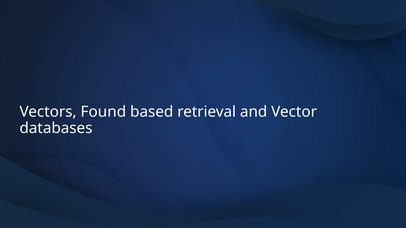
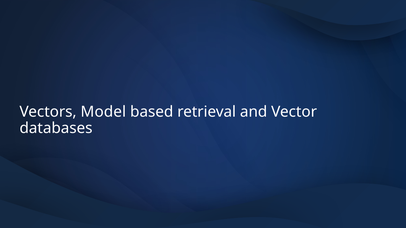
Found: Found -> Model (103, 112)
